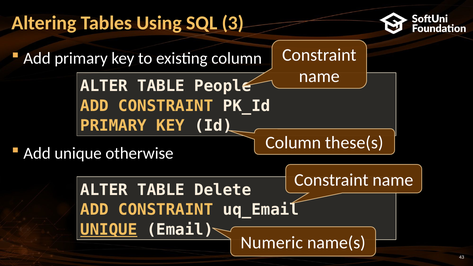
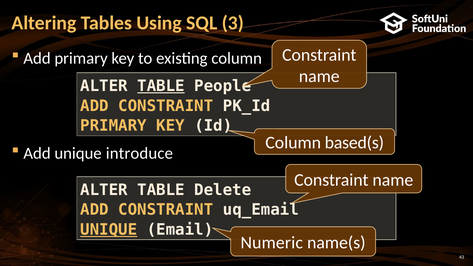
TABLE underline: none -> present (161, 86)
these(s: these(s -> based(s (354, 143)
otherwise: otherwise -> introduce (139, 153)
